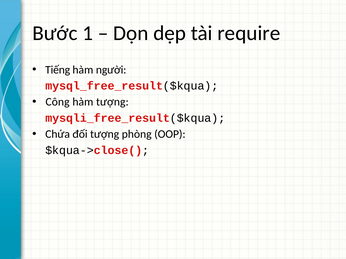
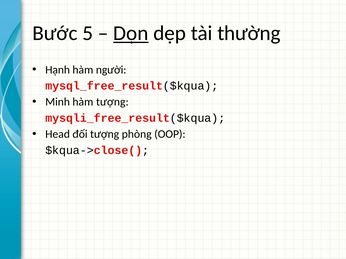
1: 1 -> 5 (88, 33)
Dọn underline: none -> present (131, 33)
require: require -> thường (249, 33)
Tiếng: Tiếng -> Hạnh (58, 70)
Công: Công -> Minh (58, 102)
Chứa: Chứa -> Head (58, 134)
